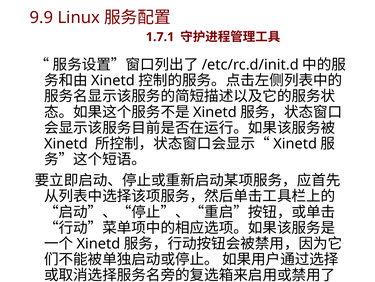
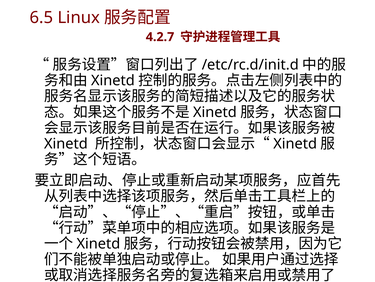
9.9: 9.9 -> 6.5 (41, 17)
1.7.1: 1.7.1 -> 4.2.7 (160, 37)
